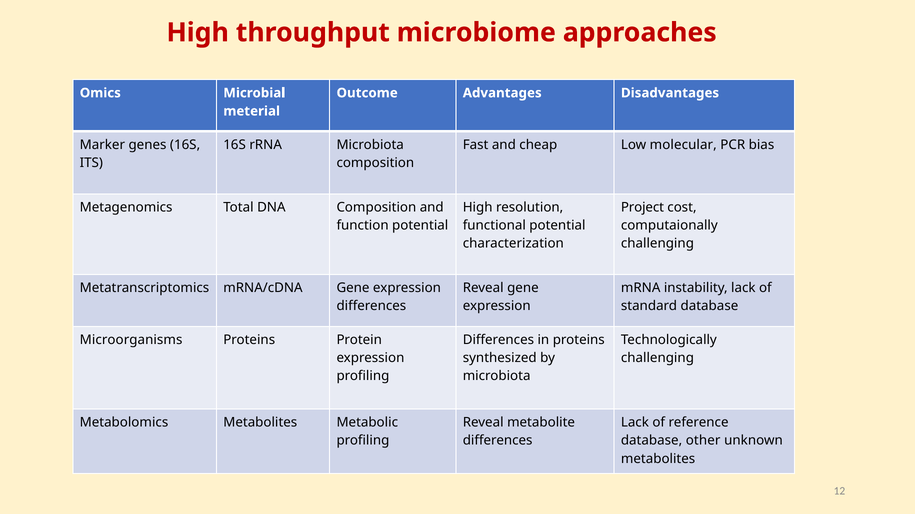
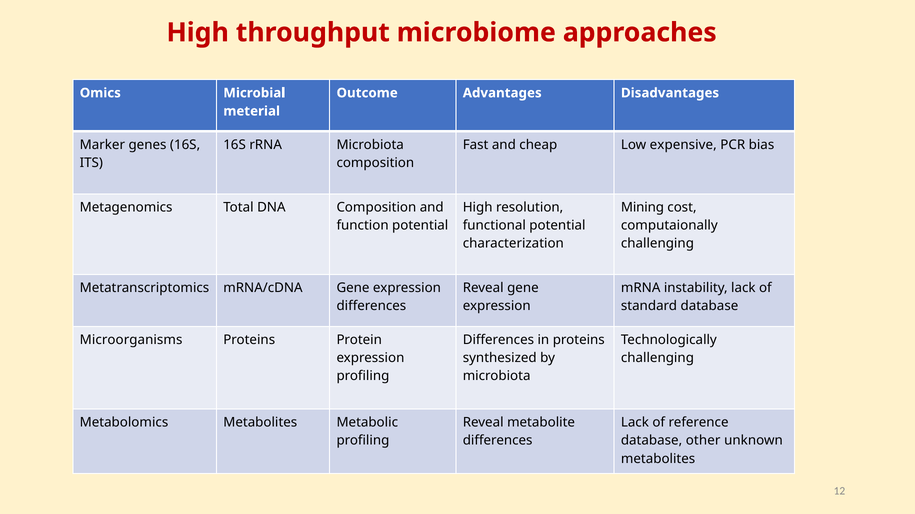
molecular: molecular -> expensive (683, 145)
Project: Project -> Mining (642, 207)
